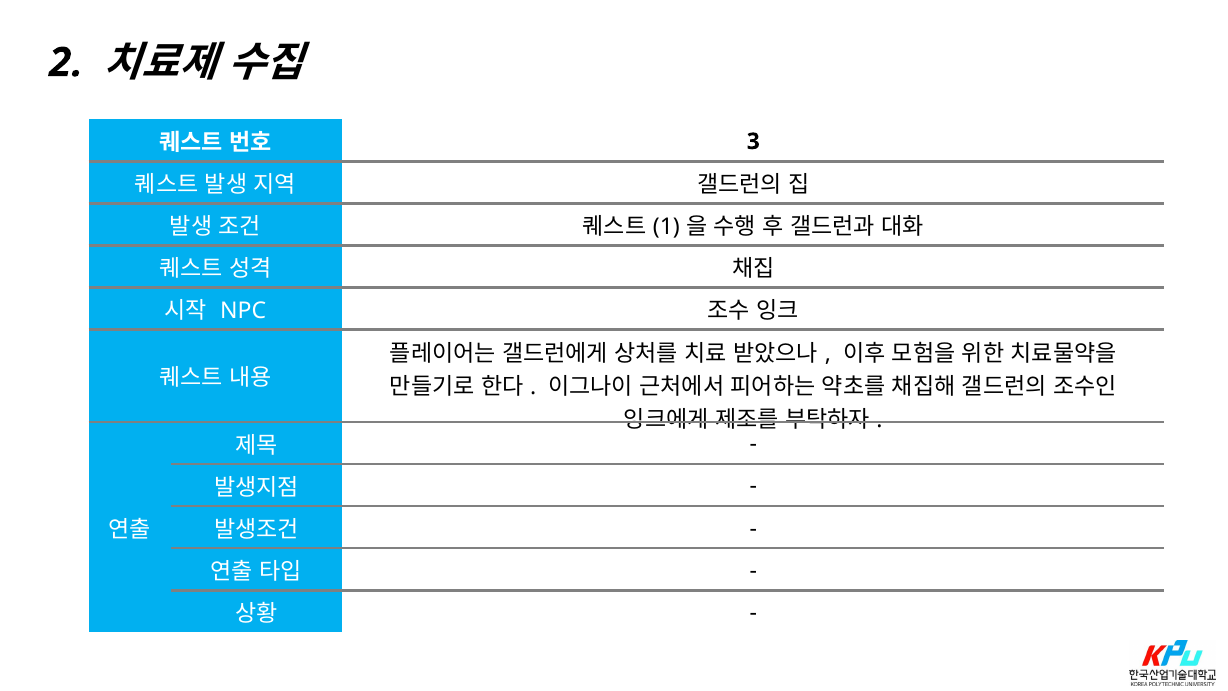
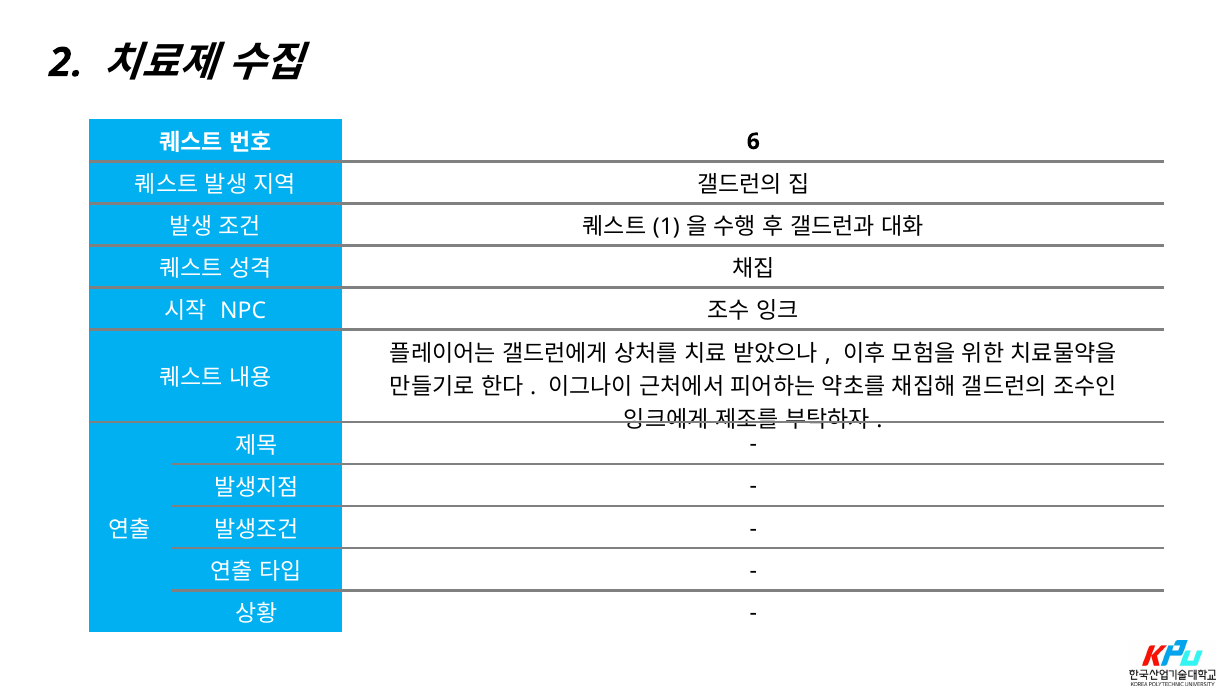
3: 3 -> 6 (753, 141)
